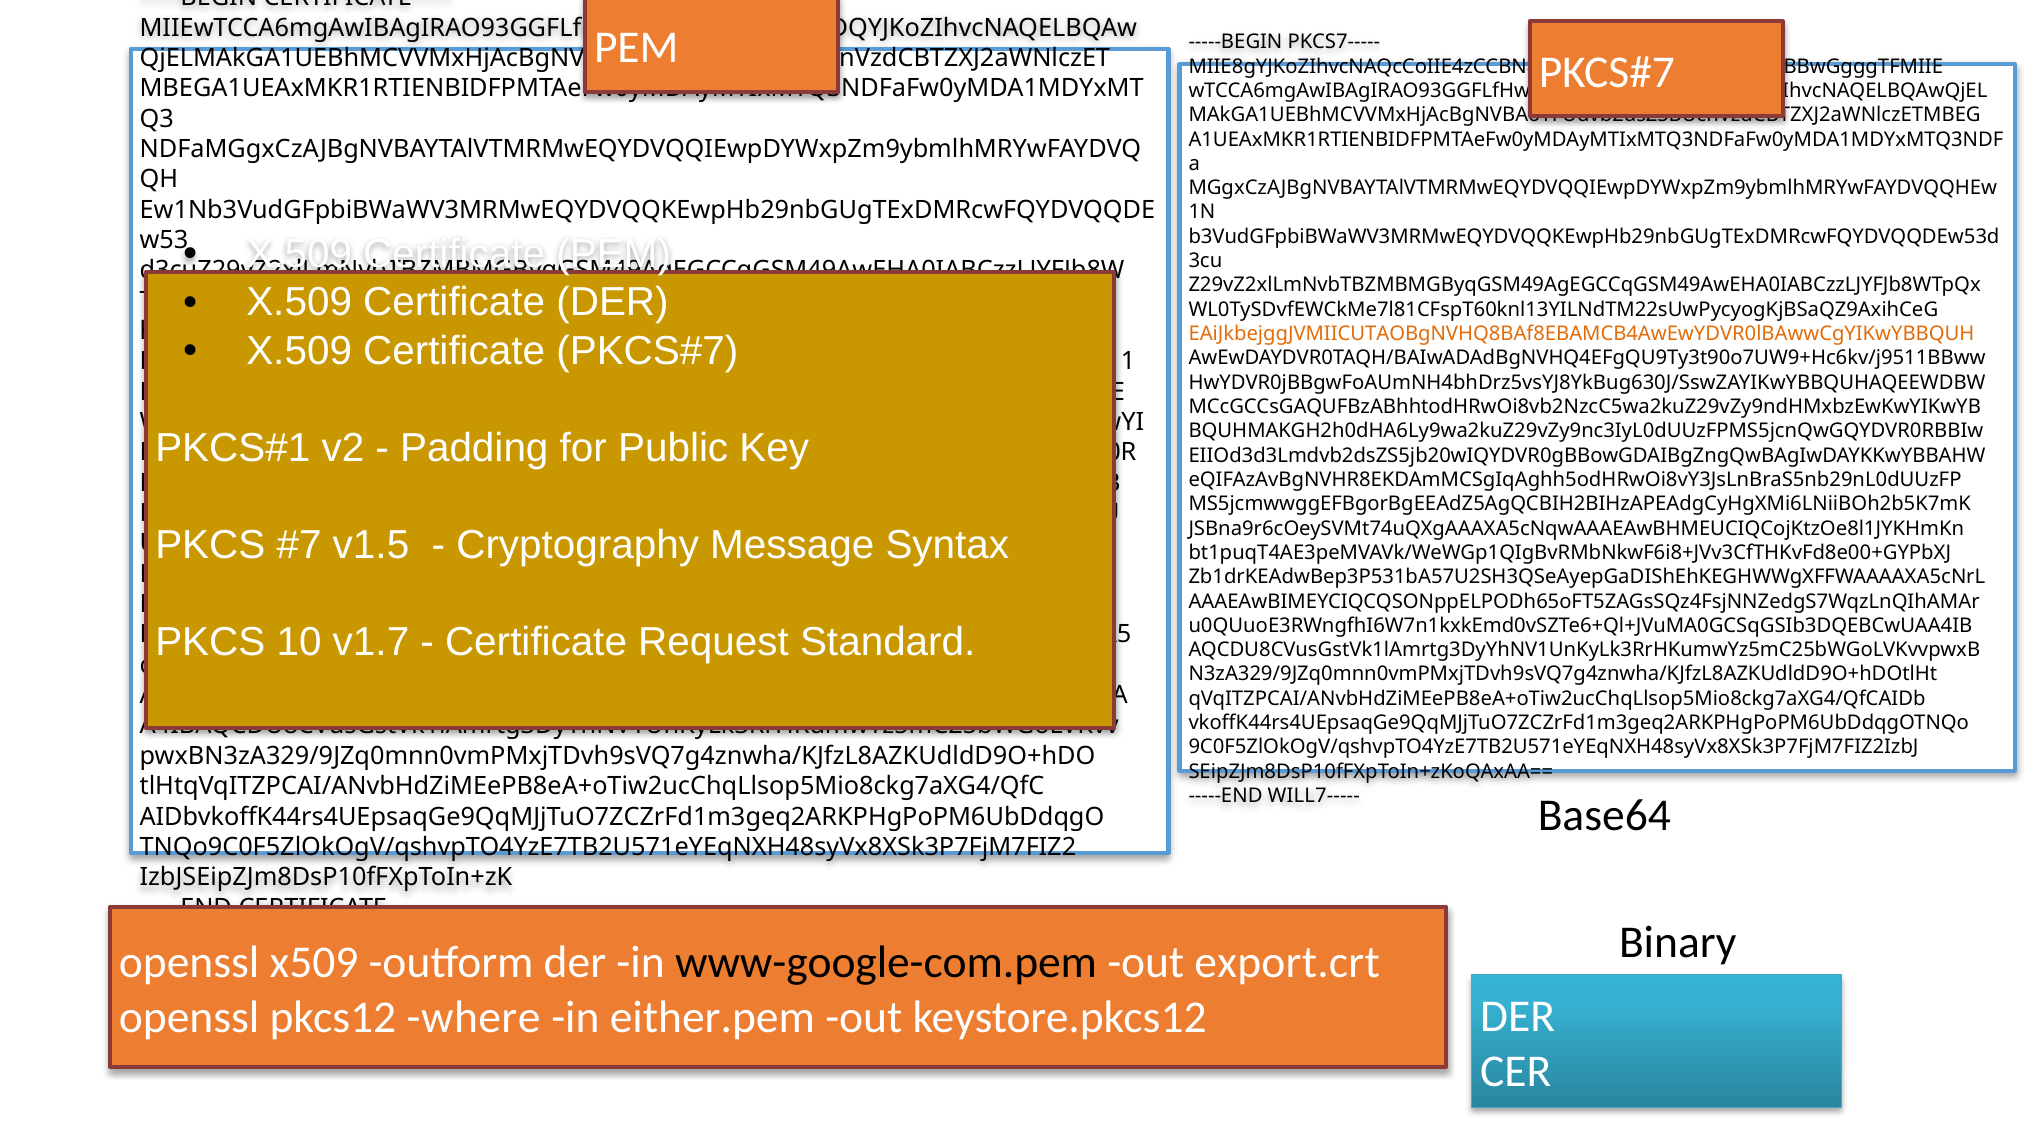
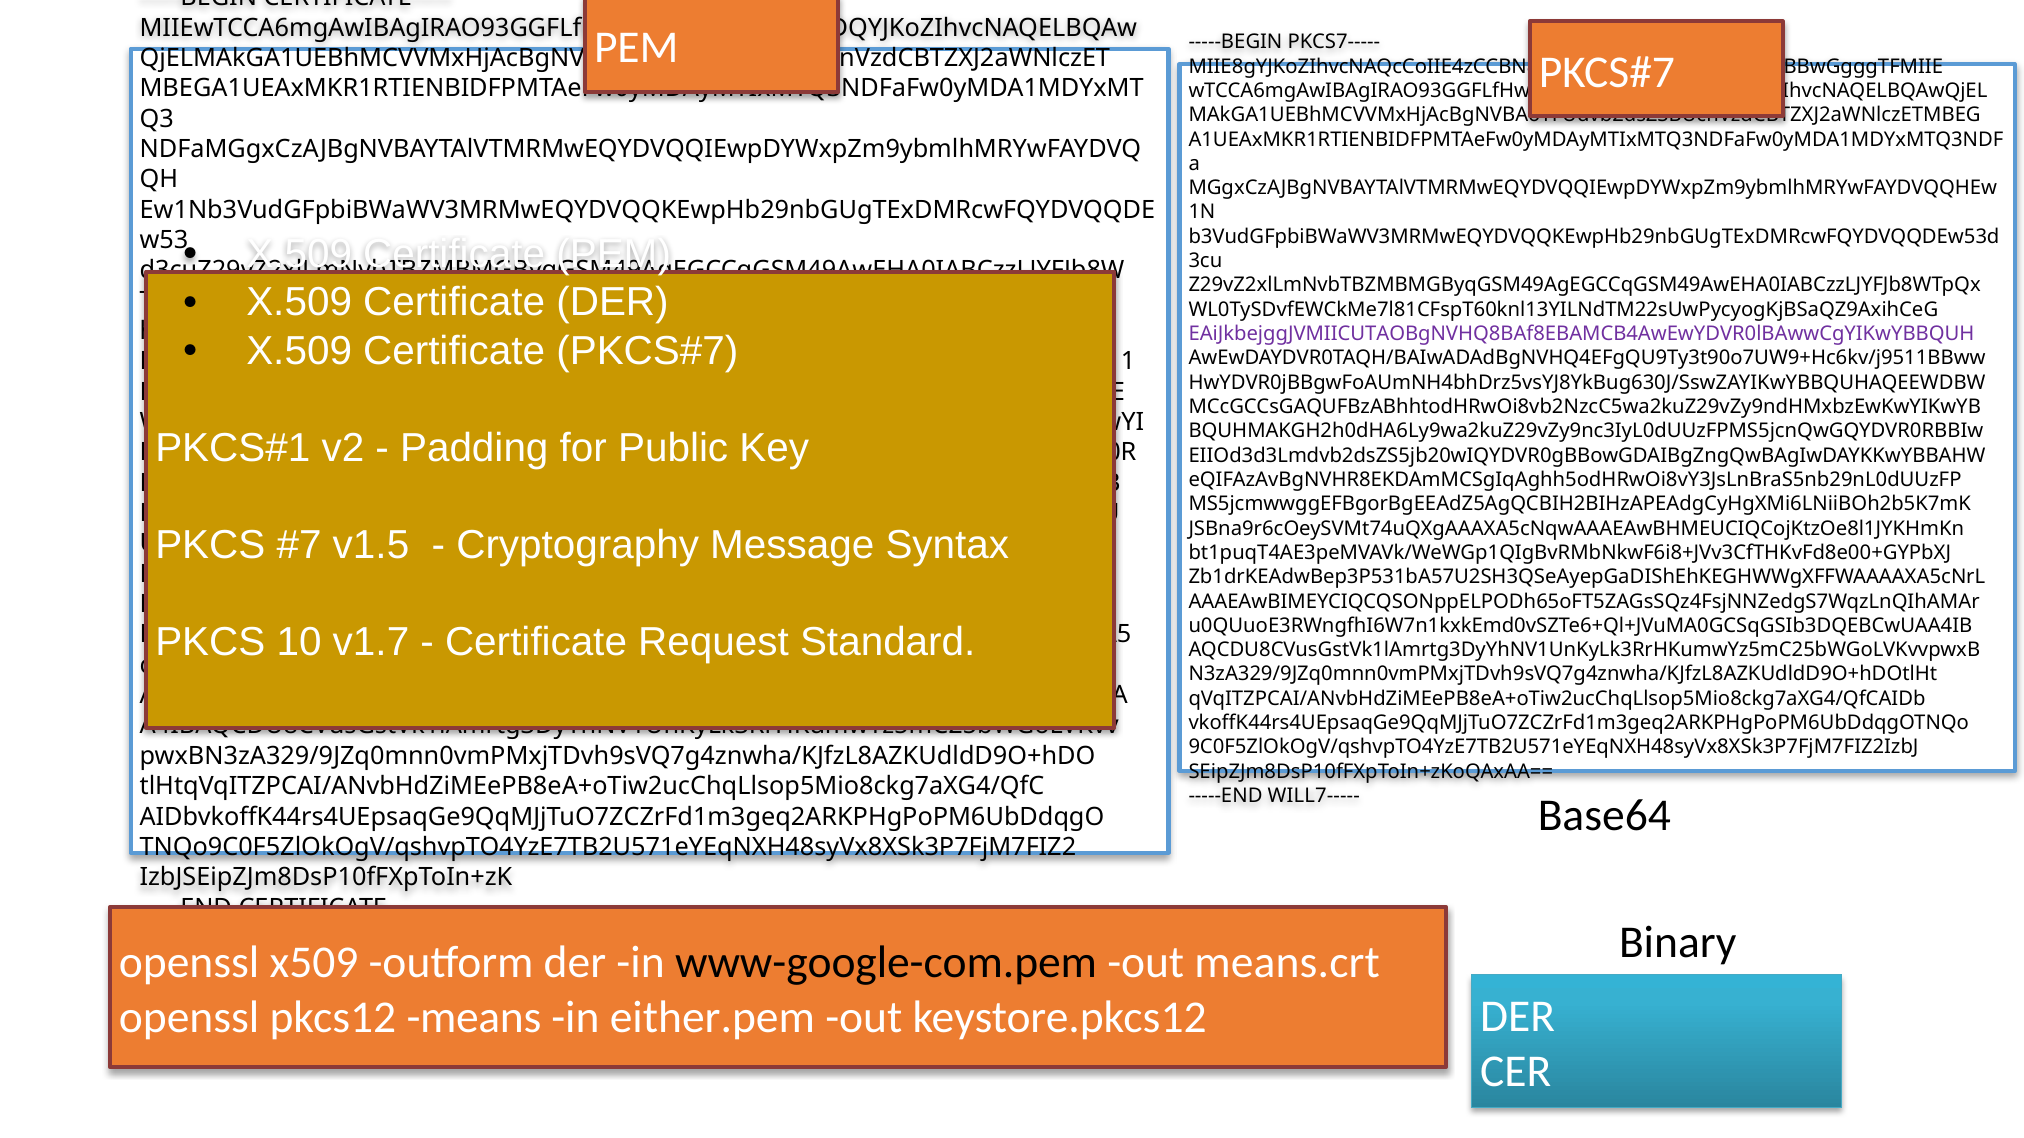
EAiJkbejggJVMIICUTAOBgNVHQ8BAf8EBAMCB4AwEwYDVR0lBAwwCgYIKwYBBQUH colour: orange -> purple (1581, 334)
export.crt: export.crt -> means.crt (1287, 963)
where: where -> means (474, 1018)
